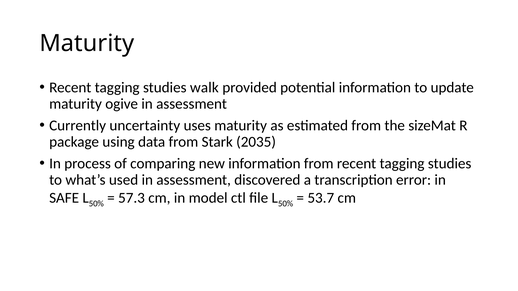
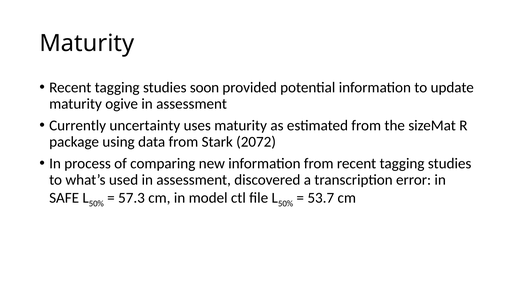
walk: walk -> soon (205, 88)
2035: 2035 -> 2072 (256, 142)
